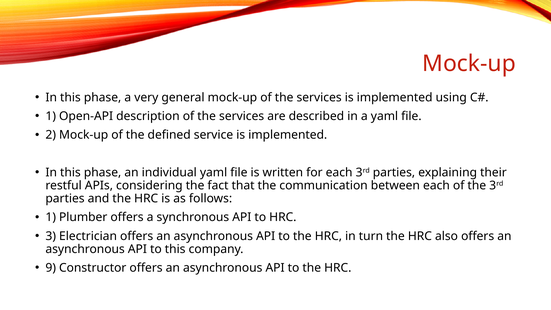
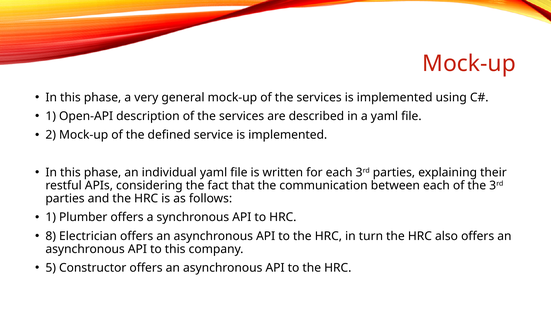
3: 3 -> 8 (51, 236)
9: 9 -> 5 (51, 268)
